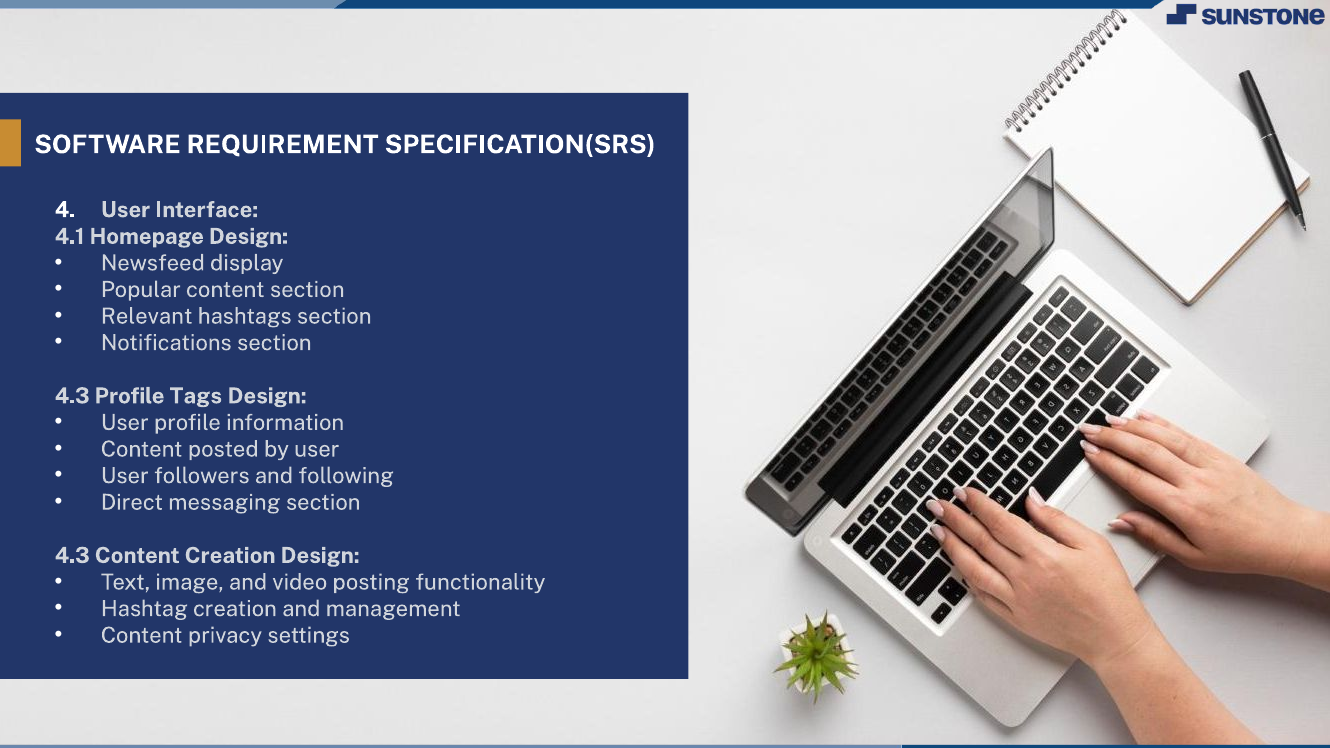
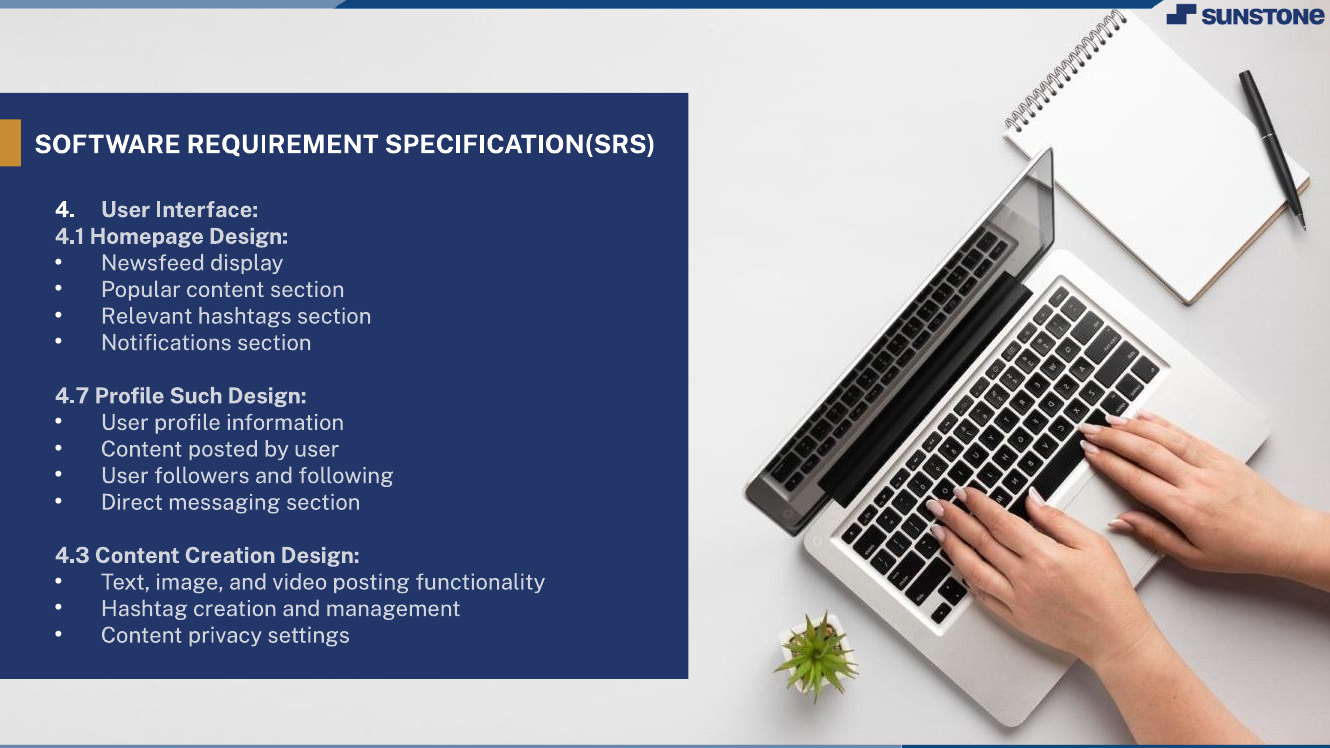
4.3: 4.3 -> 4.7 (72, 396)
Tags: Tags -> Such (196, 396)
